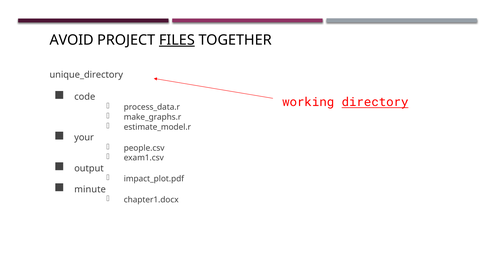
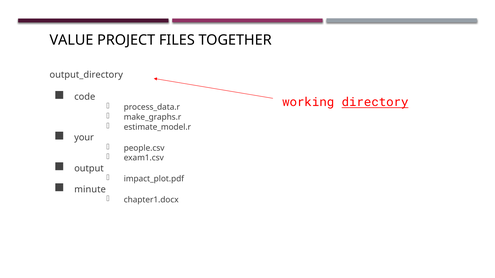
AVOID: AVOID -> VALUE (71, 40)
FILES underline: present -> none (177, 40)
unique_directory: unique_directory -> output_directory (86, 75)
